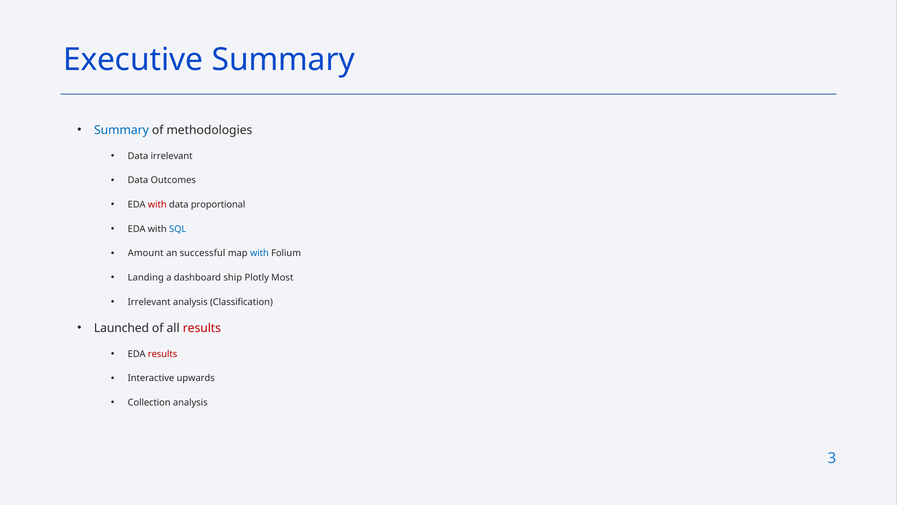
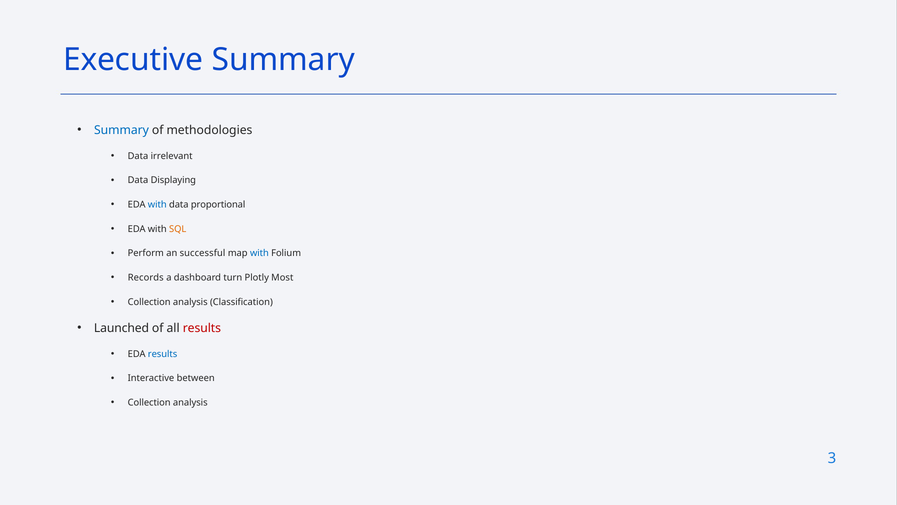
Outcomes: Outcomes -> Displaying (173, 180)
with colour: red -> blue (157, 205)
SQL colour: blue -> orange (178, 229)
Amount: Amount -> Perform (146, 253)
Landing: Landing -> Records (146, 277)
ship: ship -> turn (233, 277)
Irrelevant: Irrelevant -> Collection (149, 302)
results colour: red -> blue (163, 354)
upwards: upwards -> between (196, 378)
